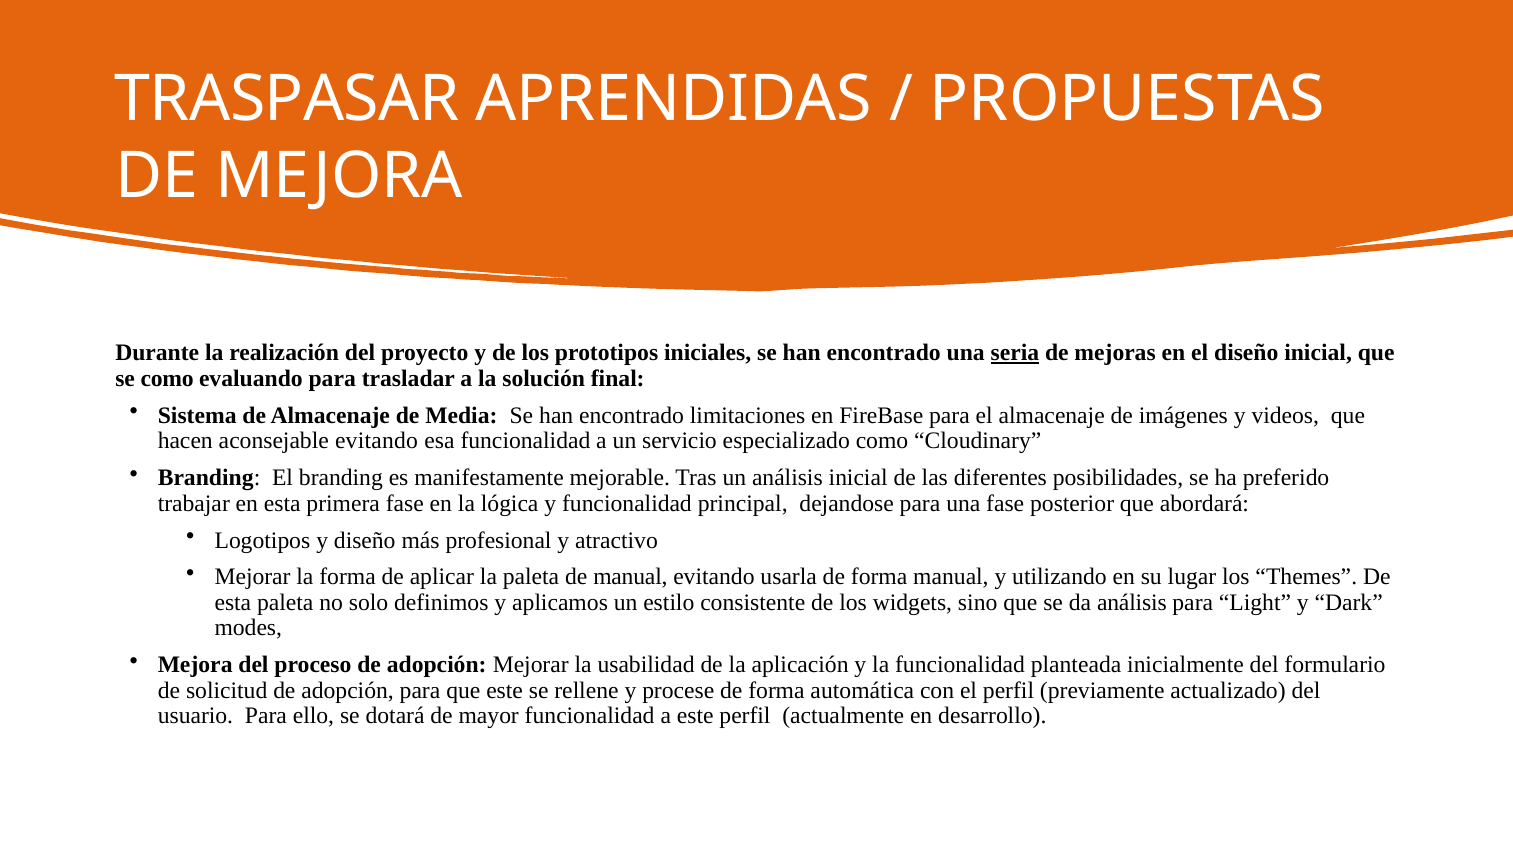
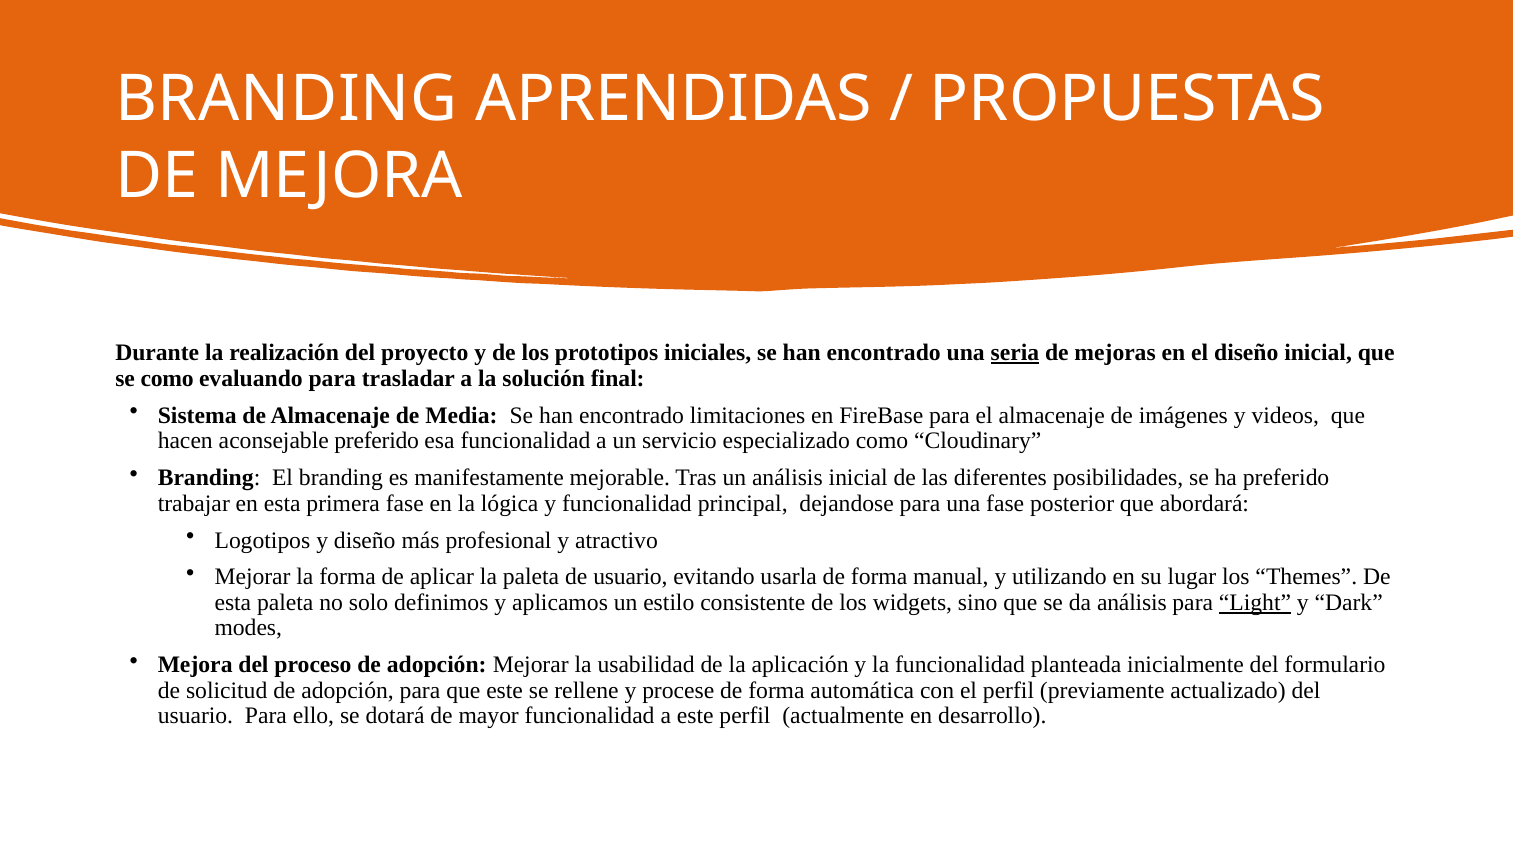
TRASPASAR: TRASPASAR -> BRANDING (286, 99)
aconsejable evitando: evitando -> preferido (377, 441)
de manual: manual -> usuario (630, 577)
Light underline: none -> present (1255, 603)
